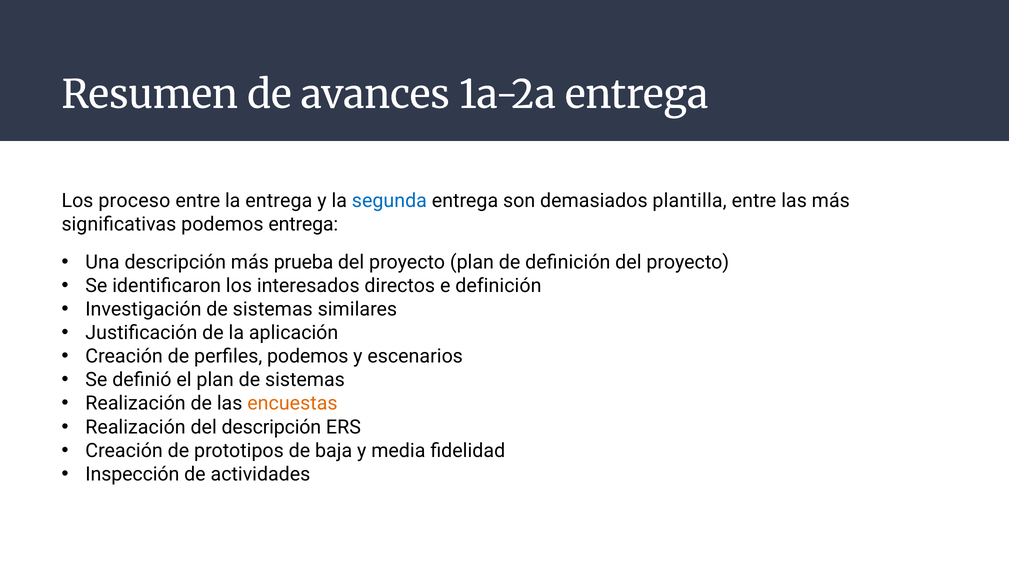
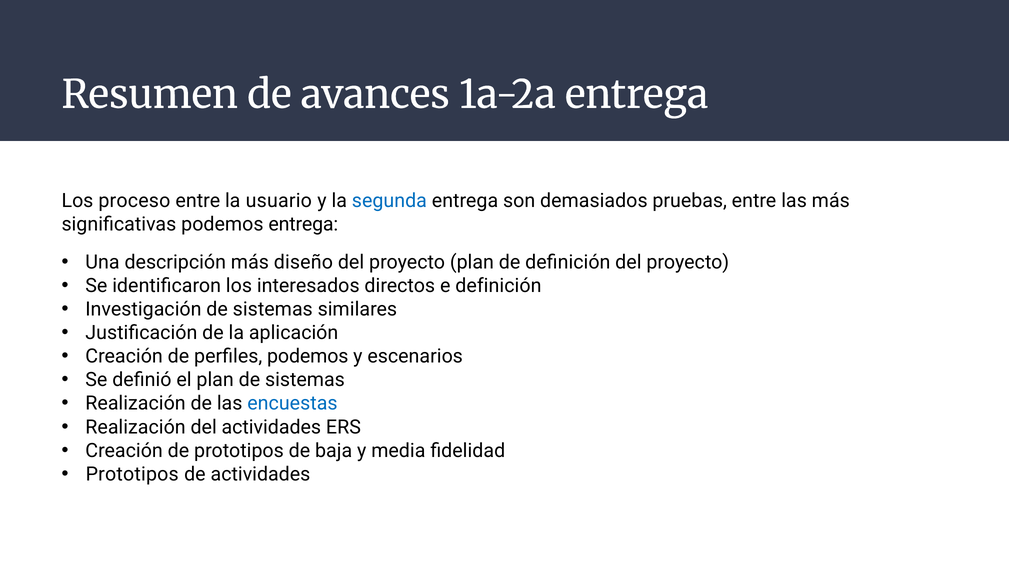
la entrega: entrega -> usuario (279, 201)
plantilla: plantilla -> pruebas (690, 201)
prueba: prueba -> diseño (303, 262)
encuestas colour: orange -> blue (292, 403)
del descripción: descripción -> actividades (271, 427)
Inspección: Inspección -> Prototipos (132, 474)
